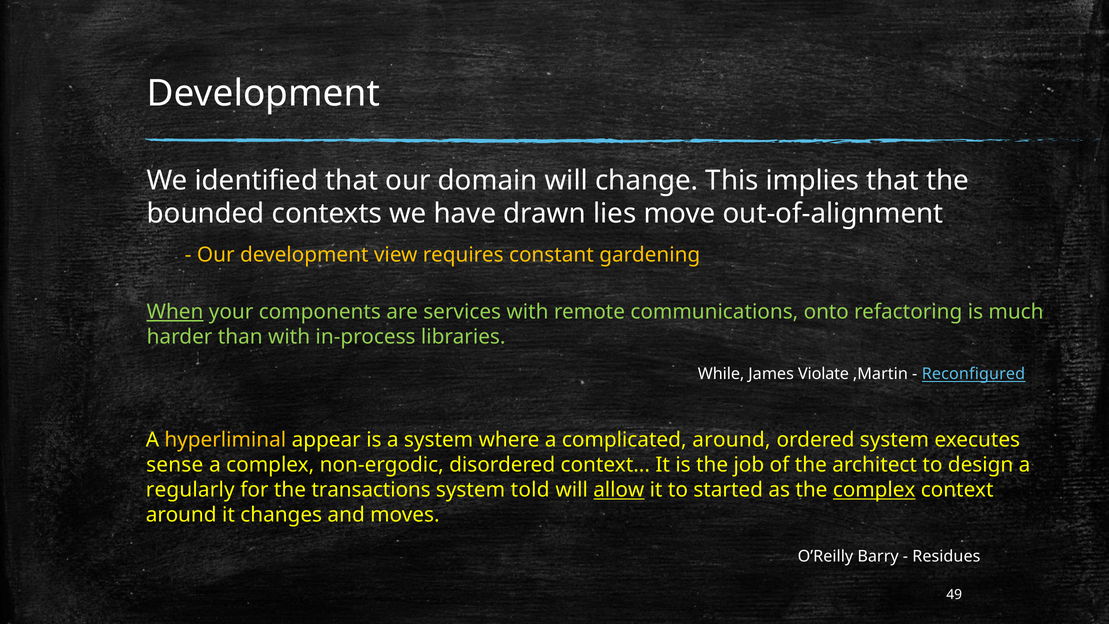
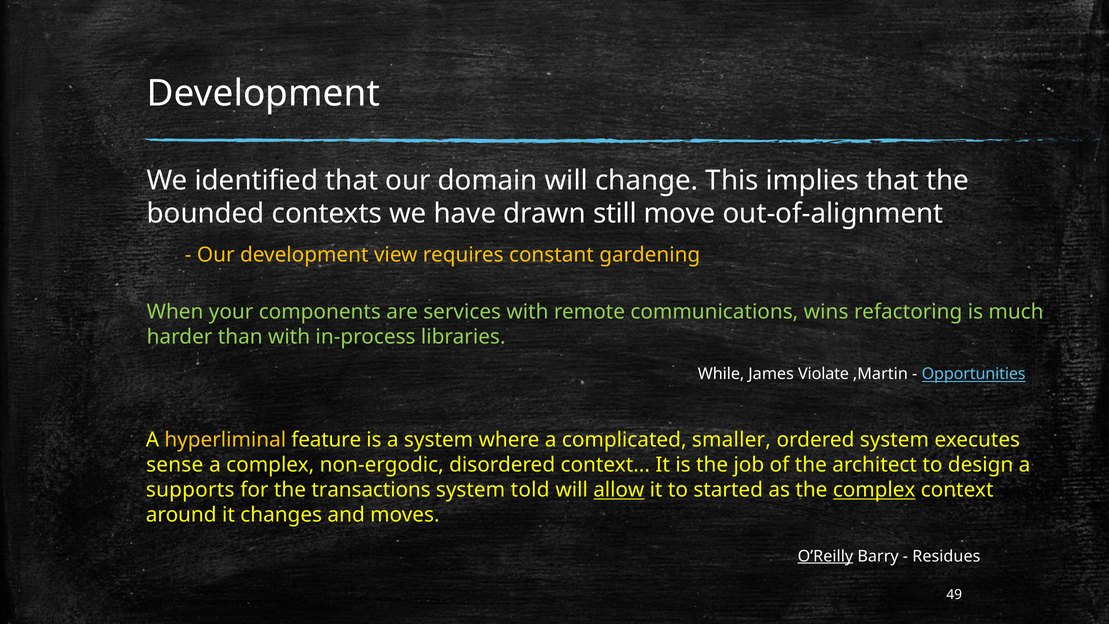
lies: lies -> still (615, 214)
When underline: present -> none (175, 312)
onto: onto -> wins (826, 312)
Reconfigured: Reconfigured -> Opportunities (974, 374)
appear: appear -> feature (326, 440)
complicated around: around -> smaller (731, 440)
regularly: regularly -> supports (190, 490)
O’Reilly underline: none -> present (825, 556)
